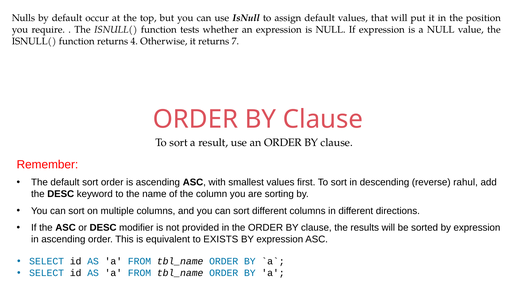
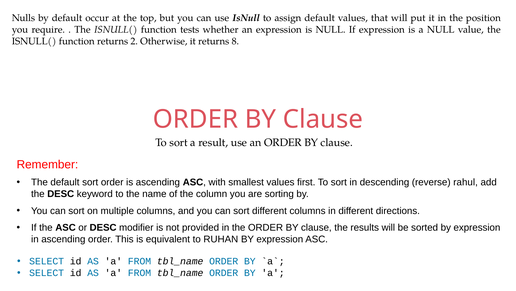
4: 4 -> 2 (134, 41)
7: 7 -> 8 (235, 41)
EXISTS: EXISTS -> RUHAN (221, 239)
